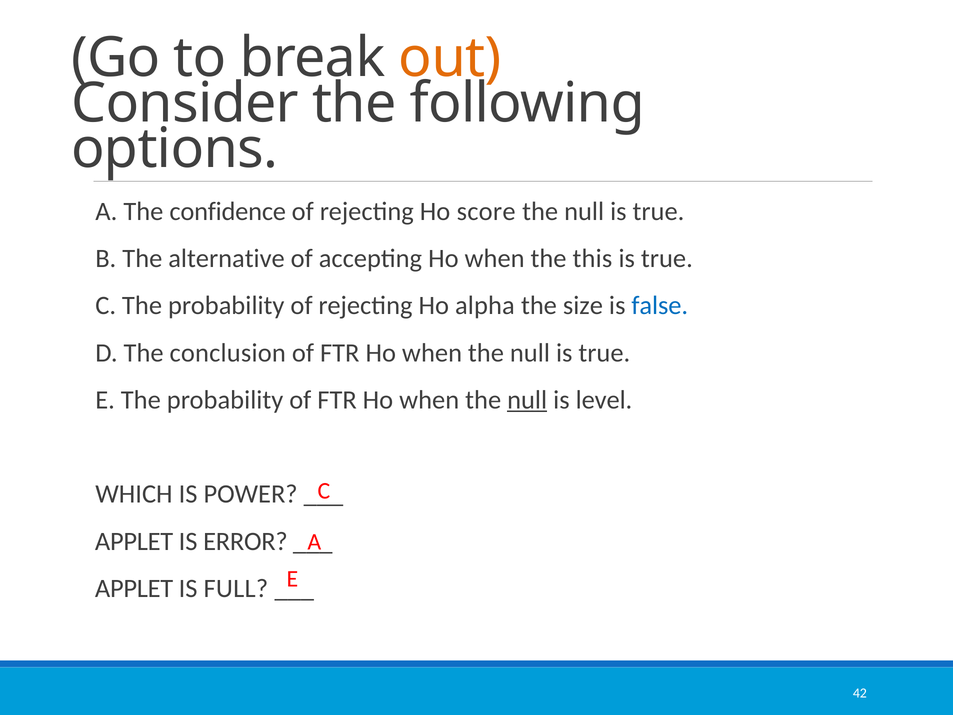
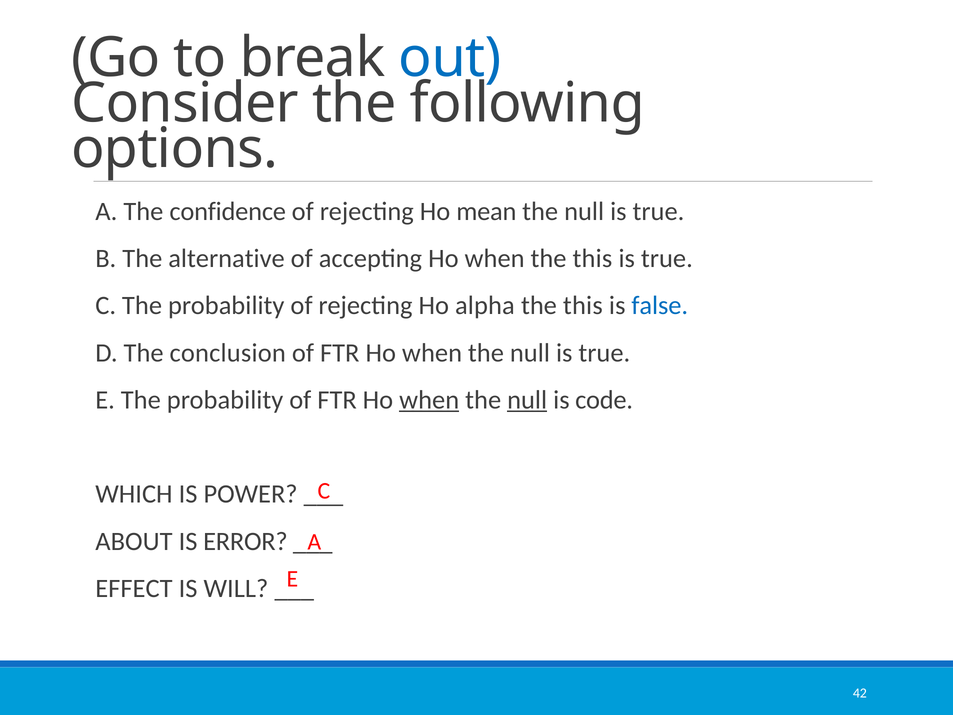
out colour: orange -> blue (450, 58)
score: score -> mean (486, 211)
size: size -> this (583, 306)
when underline: none -> present (429, 400)
level: level -> code (604, 400)
APPLET: APPLET -> ABOUT (134, 541)
APPLET: APPLET -> EFFECT (134, 588)
FULL: FULL -> WILL (236, 588)
